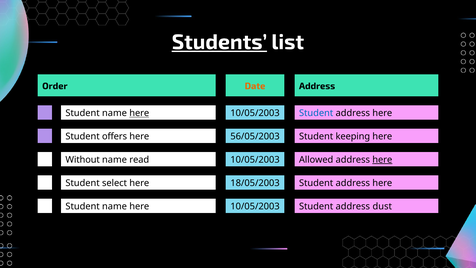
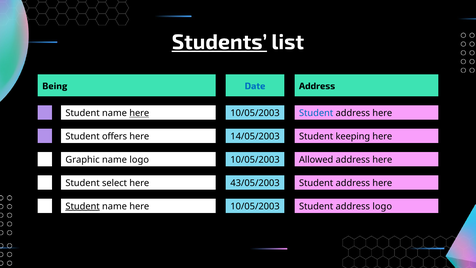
Order: Order -> Being (55, 86)
Date colour: orange -> blue (255, 86)
56/05/2003: 56/05/2003 -> 14/05/2003 (255, 136)
Without: Without -> Graphic (83, 160)
name read: read -> logo (139, 160)
here underline: present -> none (382, 160)
18/05/2003: 18/05/2003 -> 43/05/2003 (255, 183)
Student underline: none -> present (83, 206)
address dust: dust -> logo (382, 206)
